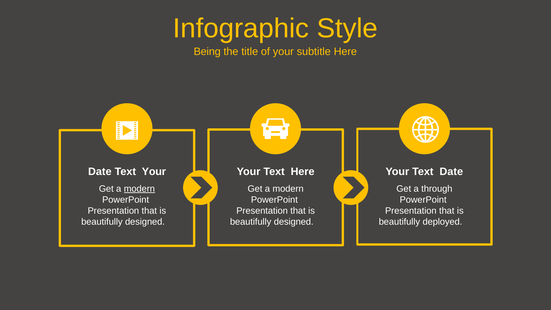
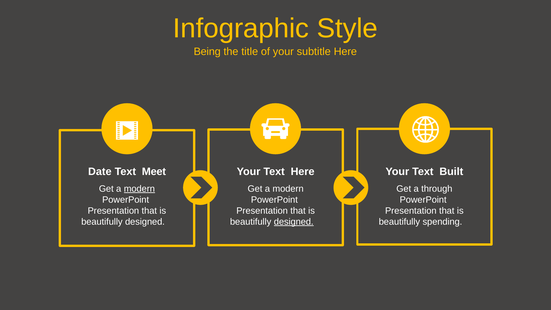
Text Your: Your -> Meet (154, 172)
Text Date: Date -> Built (451, 172)
designed underline: none -> present (294, 222)
deployed: deployed -> spending (442, 222)
